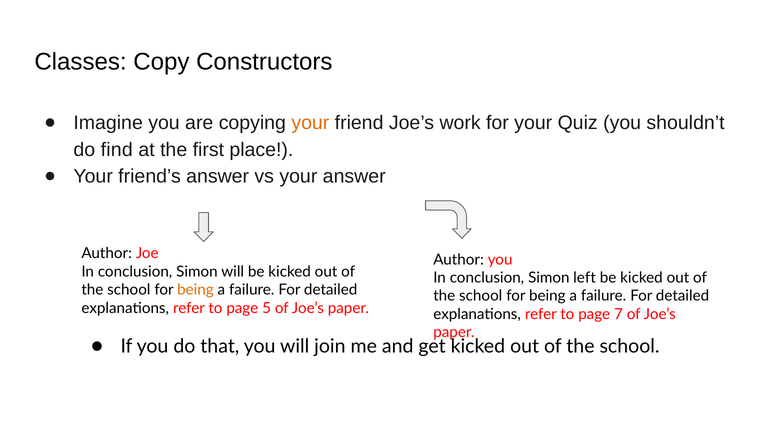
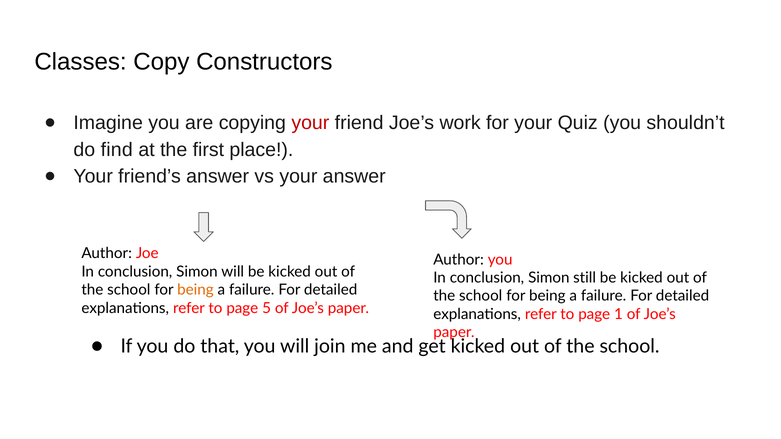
your colour: orange -> red (310, 123)
left: left -> still (585, 278)
7: 7 -> 1 (618, 314)
